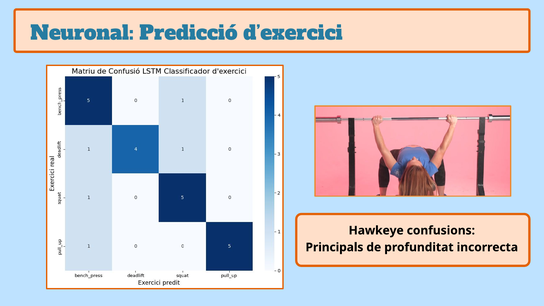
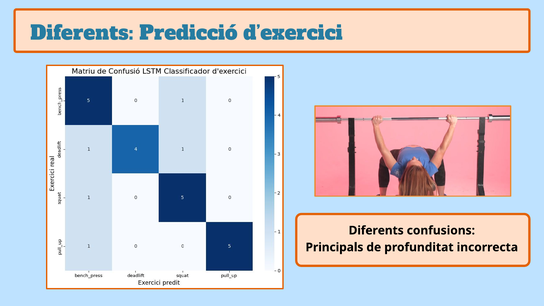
Neuronal: Neuronal -> Diferents (82, 33)
Hawkeye: Hawkeye -> Diferents (376, 230)
